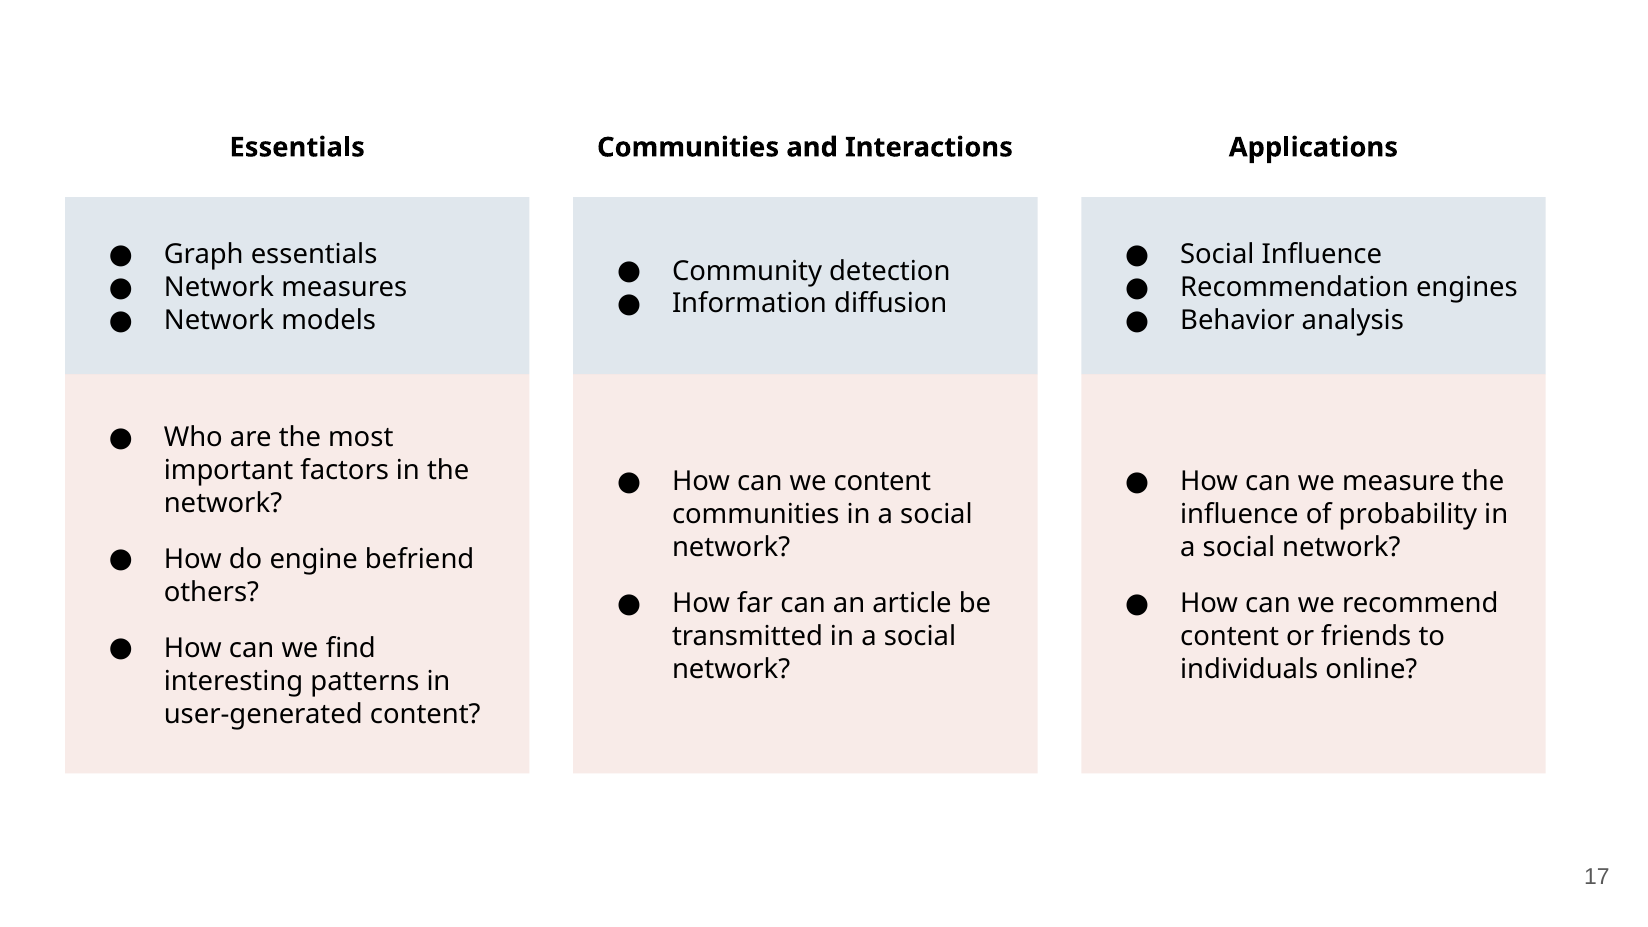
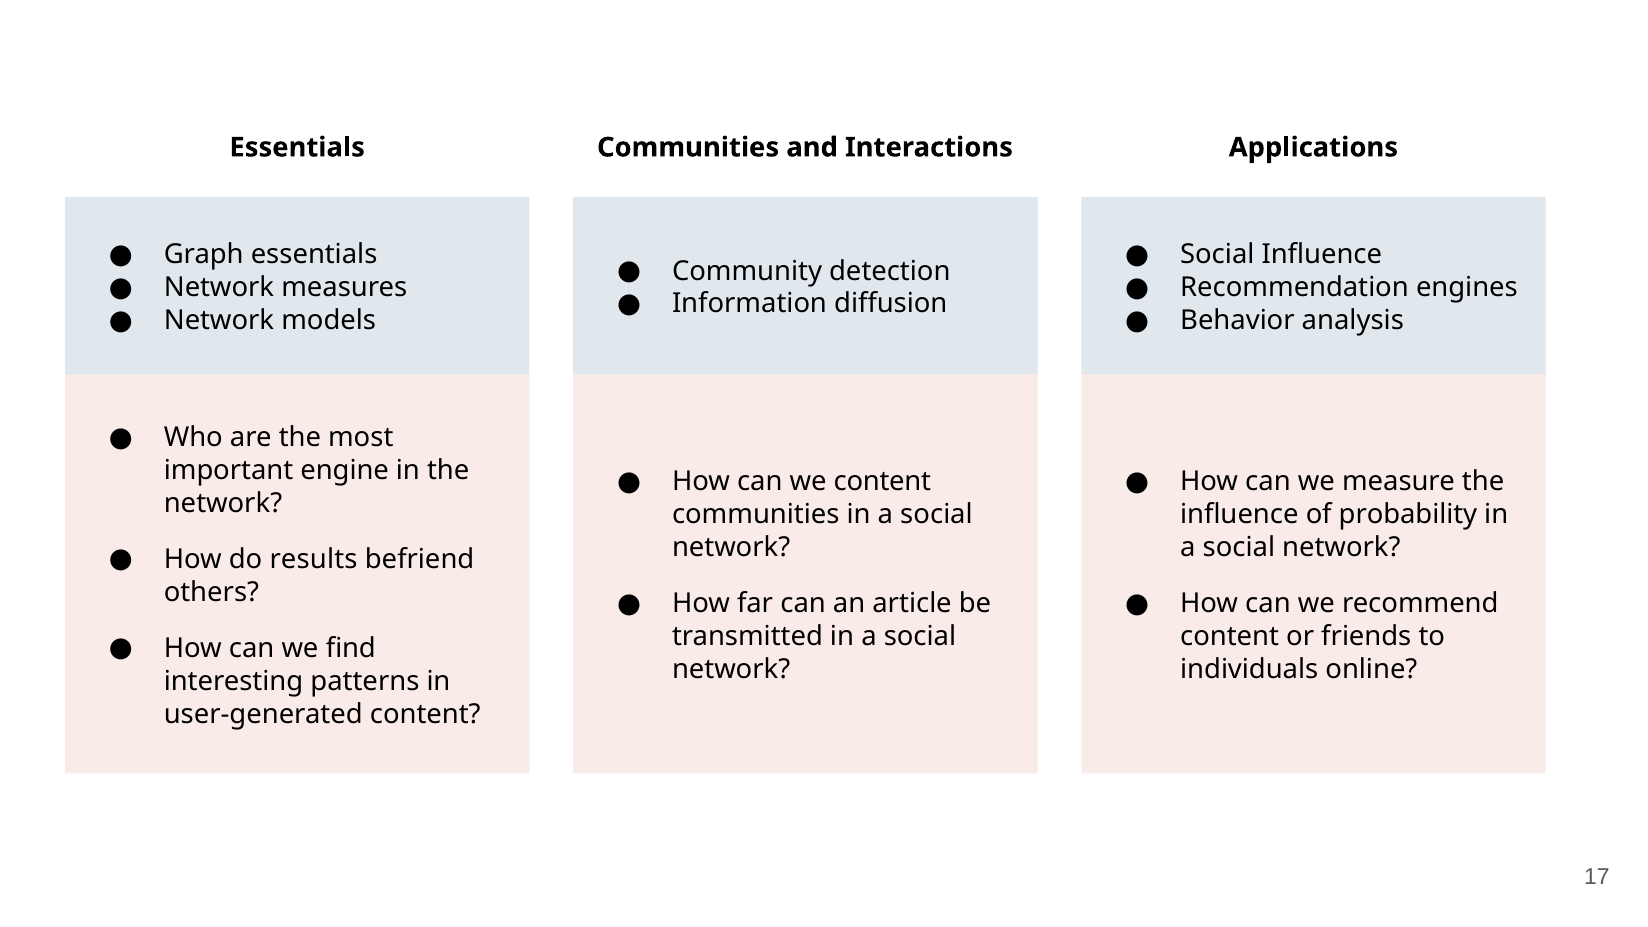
factors: factors -> engine (345, 470)
engine: engine -> results (313, 559)
